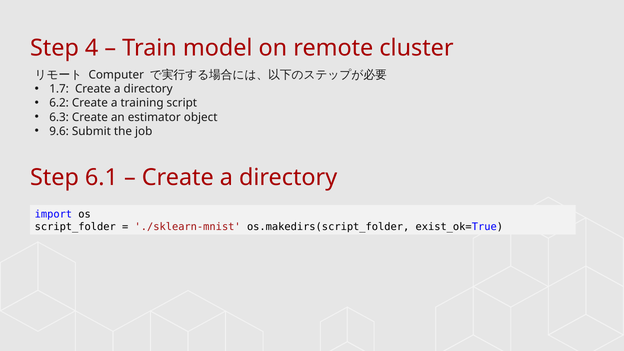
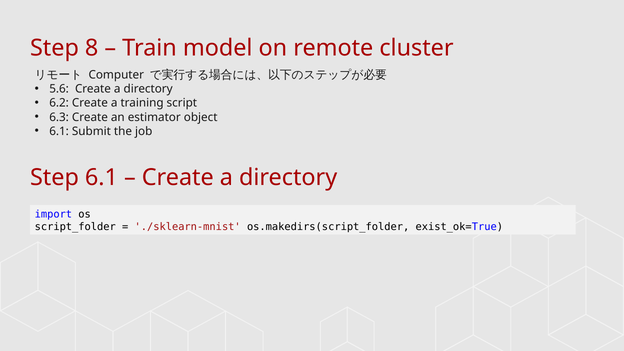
4: 4 -> 8 (92, 48)
1.7: 1.7 -> 5.6 (59, 89)
9.6: 9.6 -> 6.1 (59, 131)
